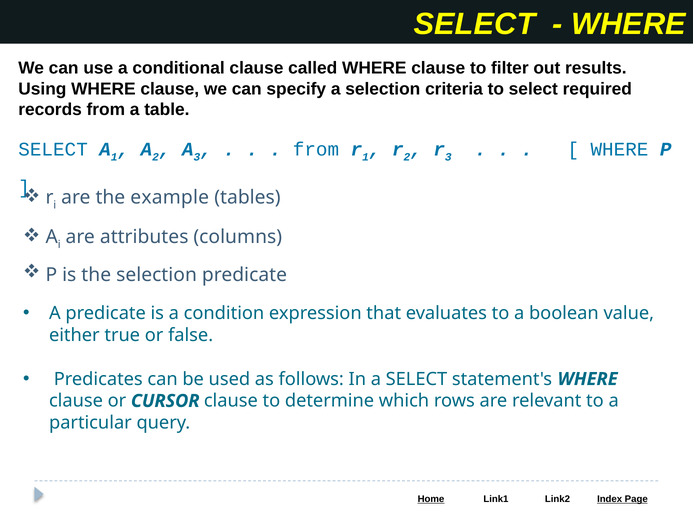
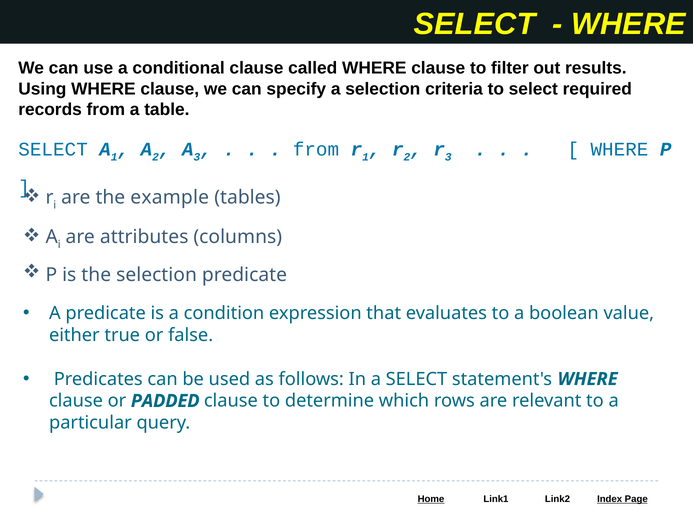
CURSOR: CURSOR -> PADDED (165, 402)
